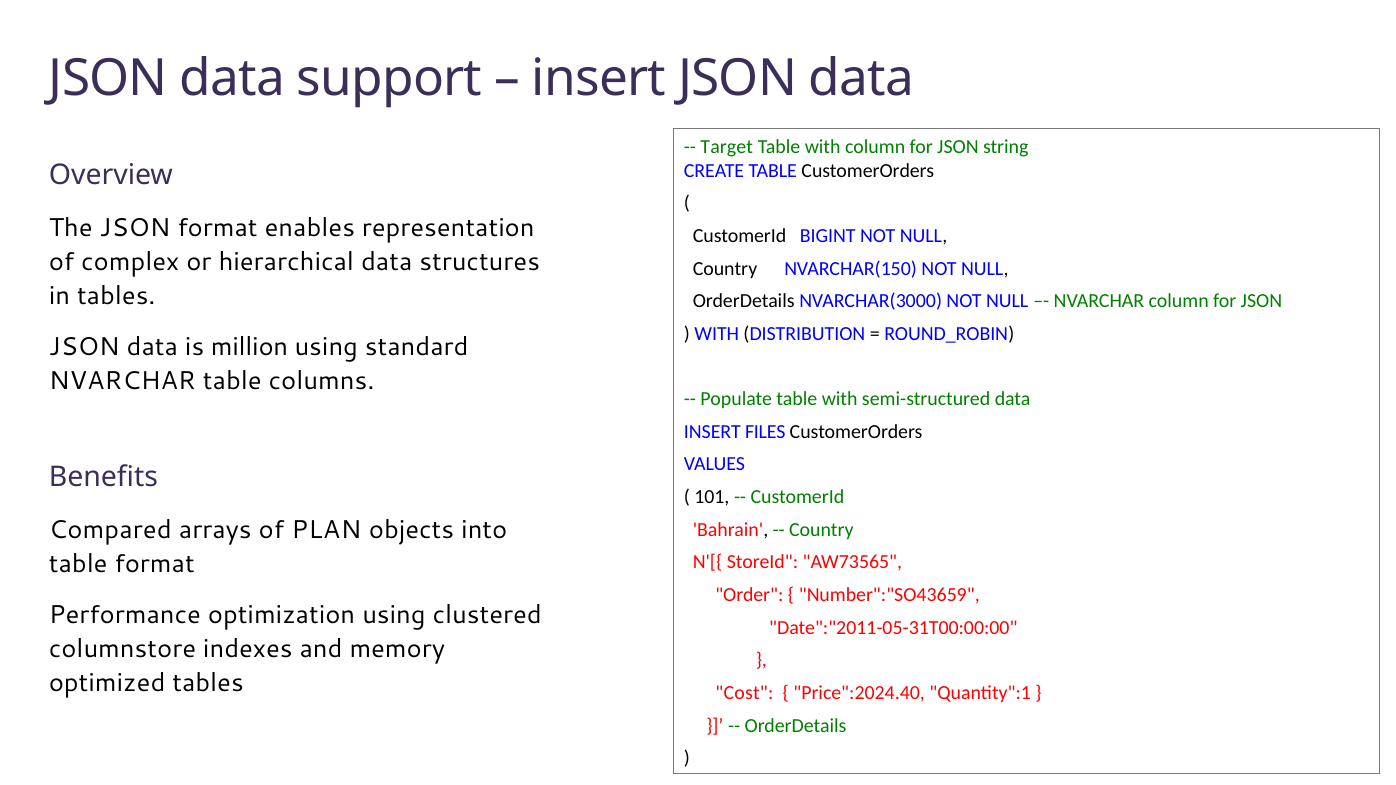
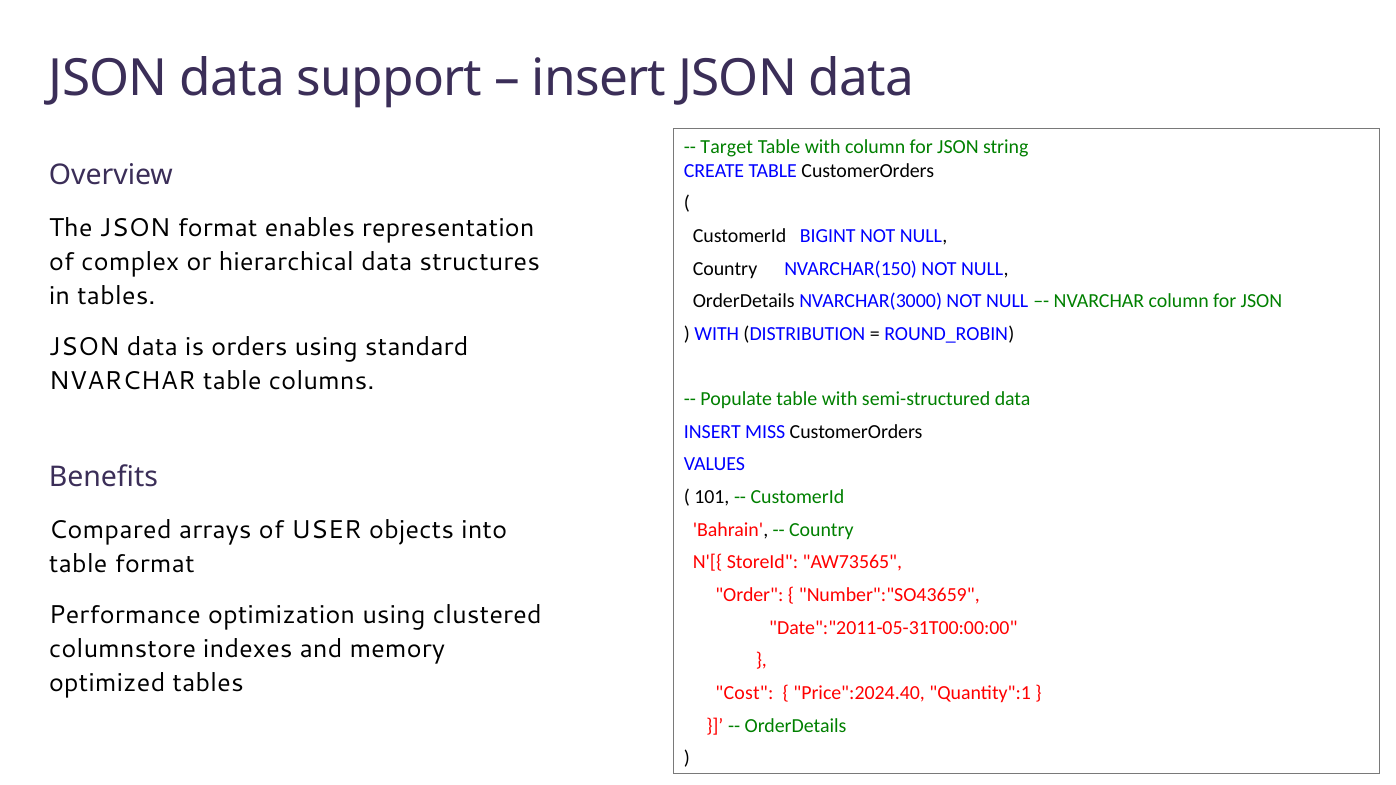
million: million -> orders (249, 348)
FILES: FILES -> MISS (765, 432)
PLAN: PLAN -> USER (327, 530)
